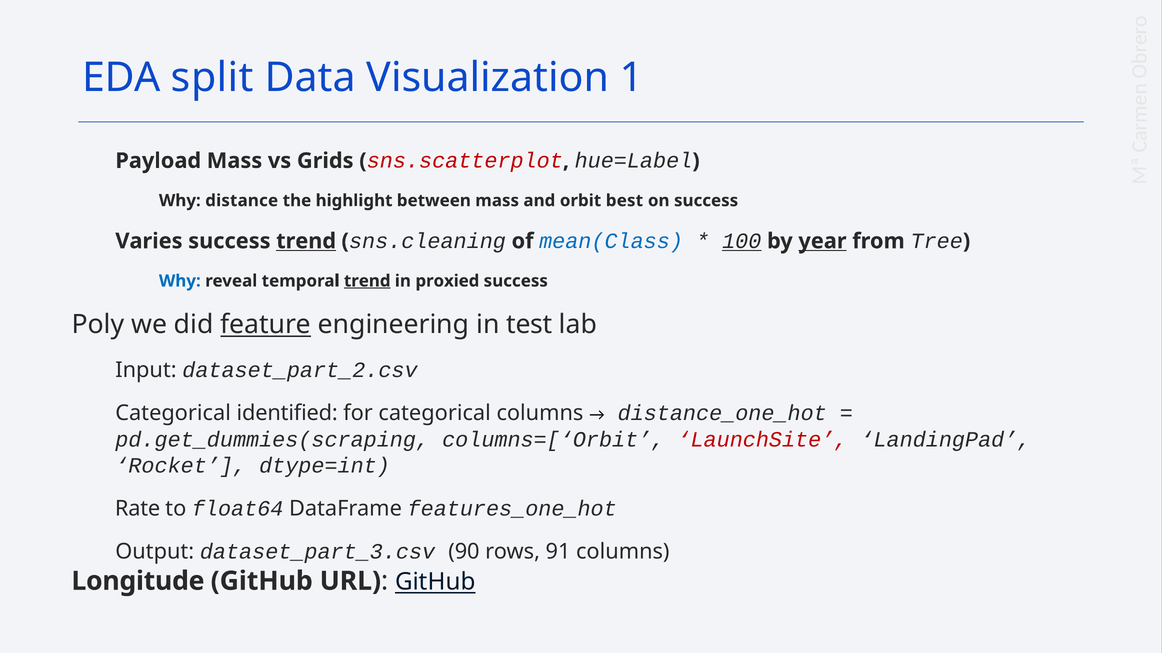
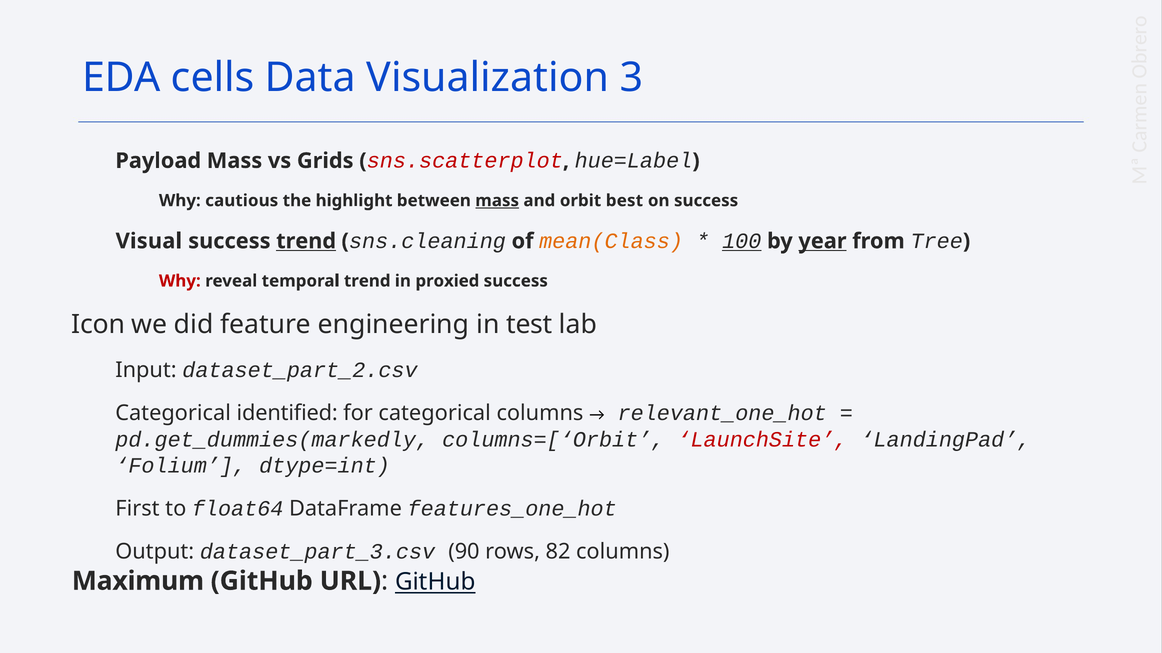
split: split -> cells (213, 78)
1: 1 -> 3 (631, 78)
distance: distance -> cautious (242, 201)
mass underline: none -> present (497, 201)
Varies: Varies -> Visual (149, 241)
mean(Class colour: blue -> orange (611, 241)
Why colour: blue -> red (180, 281)
trend underline: present -> none (367, 281)
Poly: Poly -> Icon (98, 325)
feature underline: present -> none (266, 325)
distance_one_hot: distance_one_hot -> relevant_one_hot (722, 414)
pd.get_dummies(scraping: pd.get_dummies(scraping -> pd.get_dummies(markedly (272, 440)
Rocket: Rocket -> Folium (181, 466)
Rate: Rate -> First (137, 509)
91: 91 -> 82 (558, 552)
Longitude: Longitude -> Maximum (138, 582)
